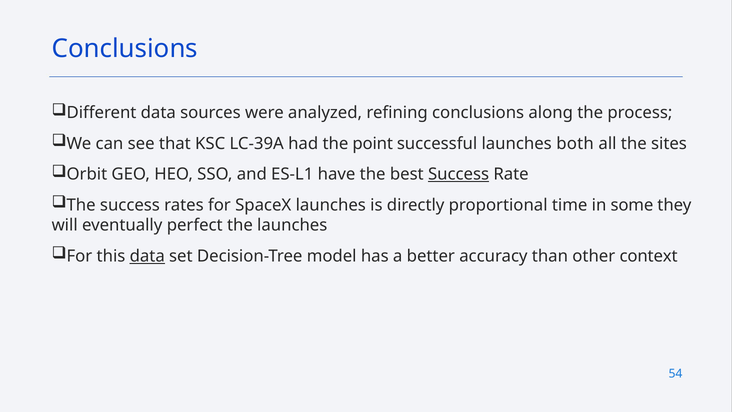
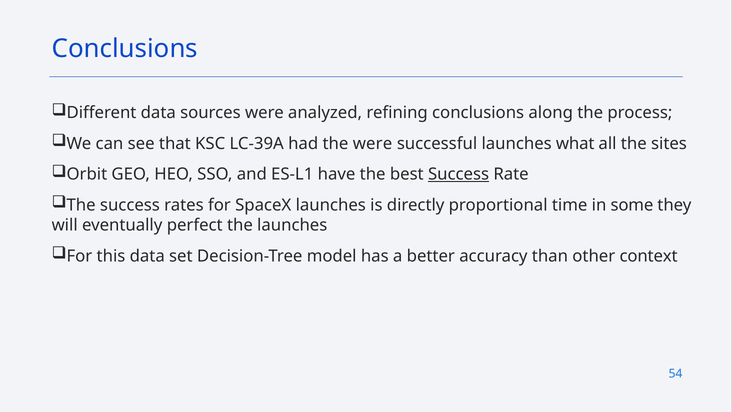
the point: point -> were (373, 143)
both: both -> what (575, 143)
data underline: present -> none (147, 256)
